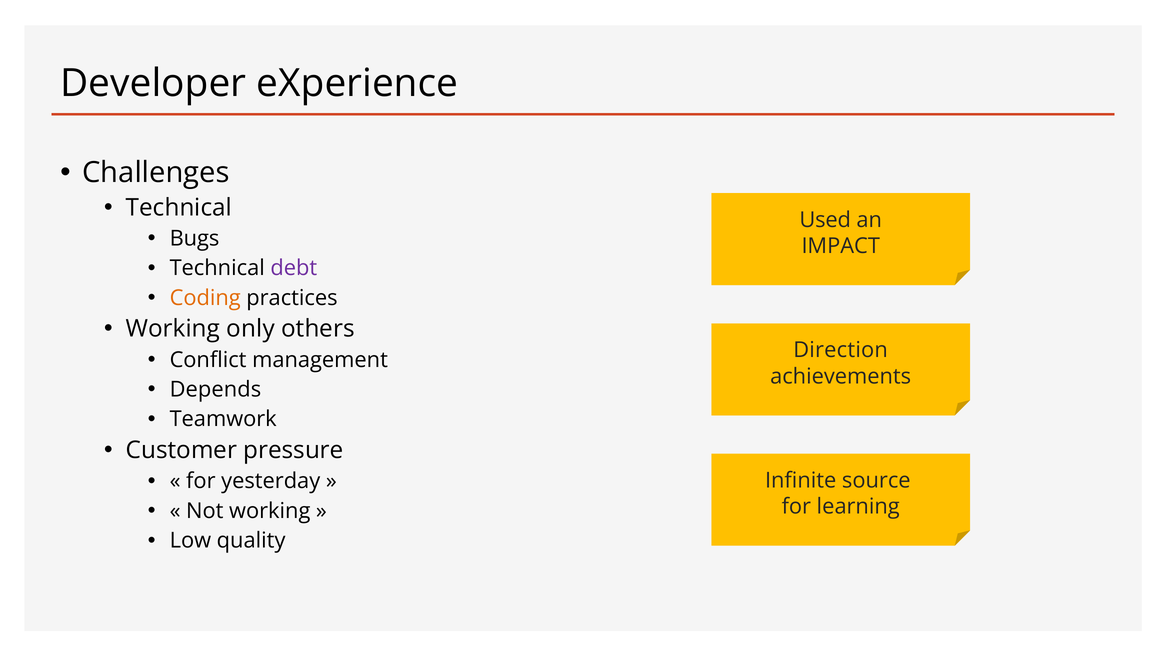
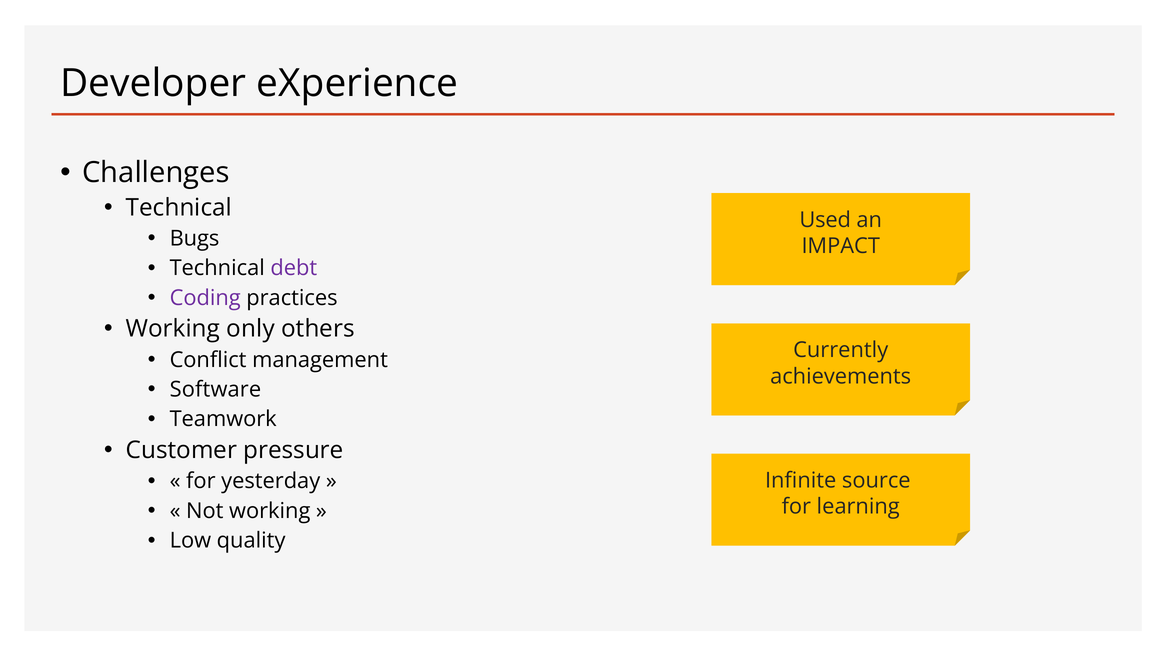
Coding colour: orange -> purple (205, 298)
Direction: Direction -> Currently (841, 350)
Depends: Depends -> Software (215, 390)
